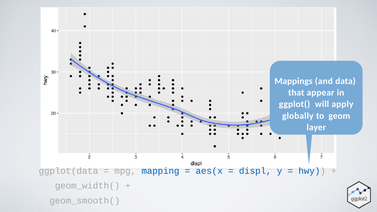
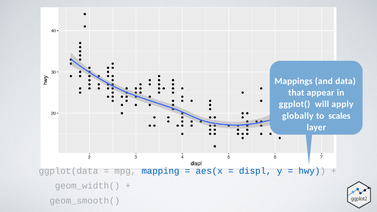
geom: geom -> scales (339, 116)
